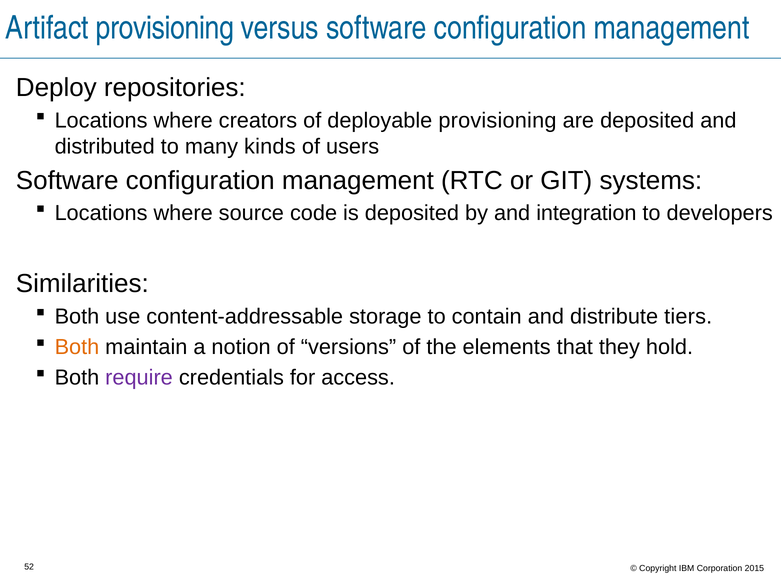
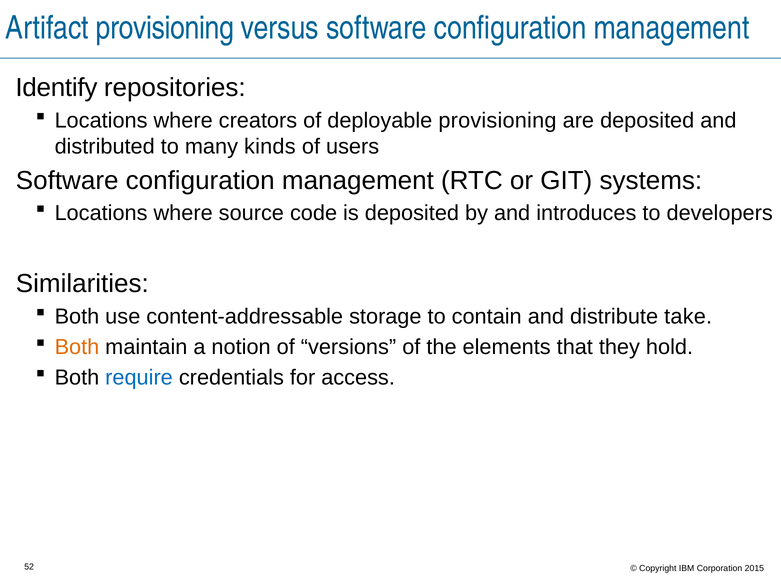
Deploy: Deploy -> Identify (56, 88)
integration: integration -> introduces (586, 213)
tiers: tiers -> take (688, 316)
require colour: purple -> blue (139, 377)
